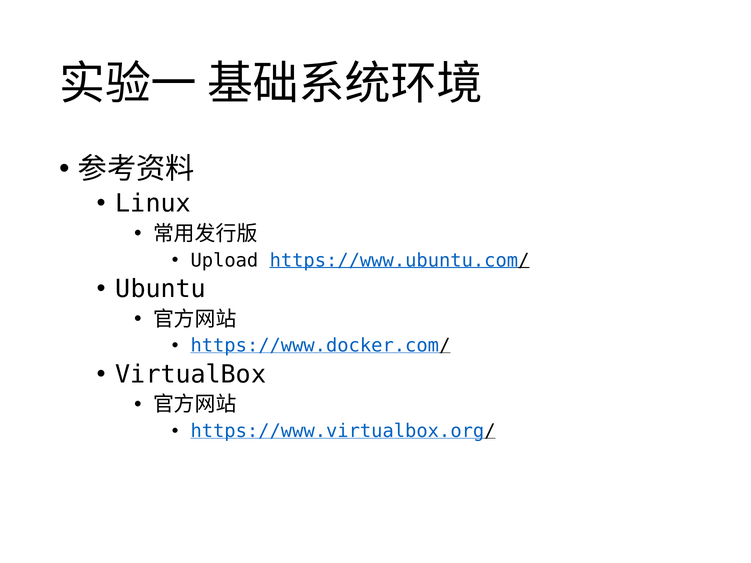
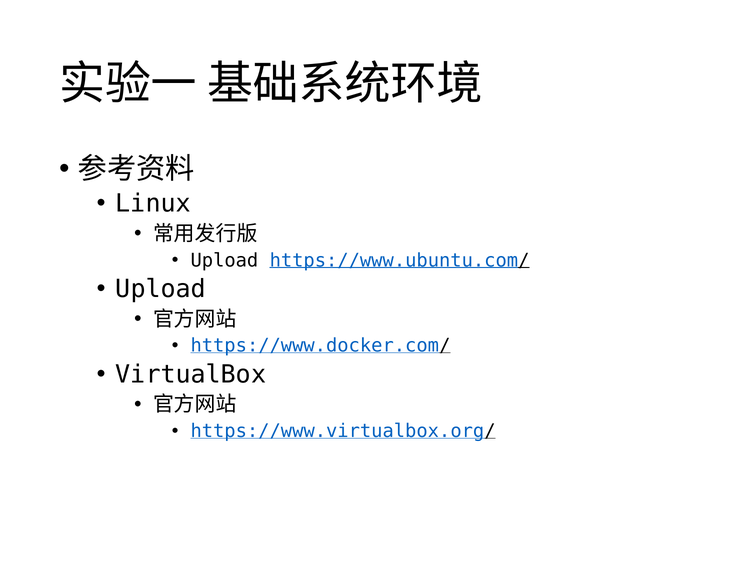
Ubuntu: Ubuntu -> Upload (161, 289)
